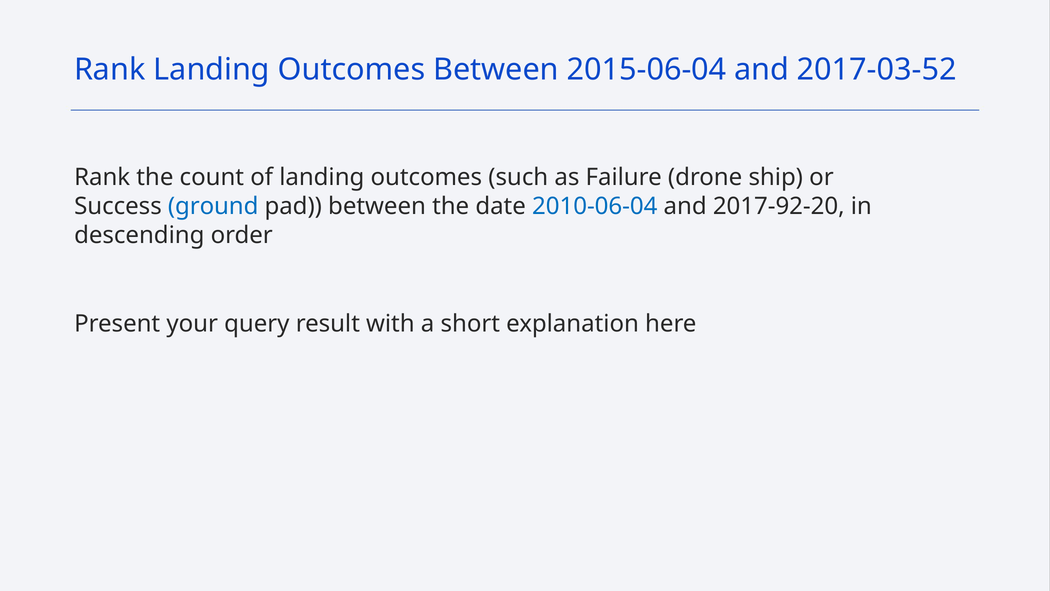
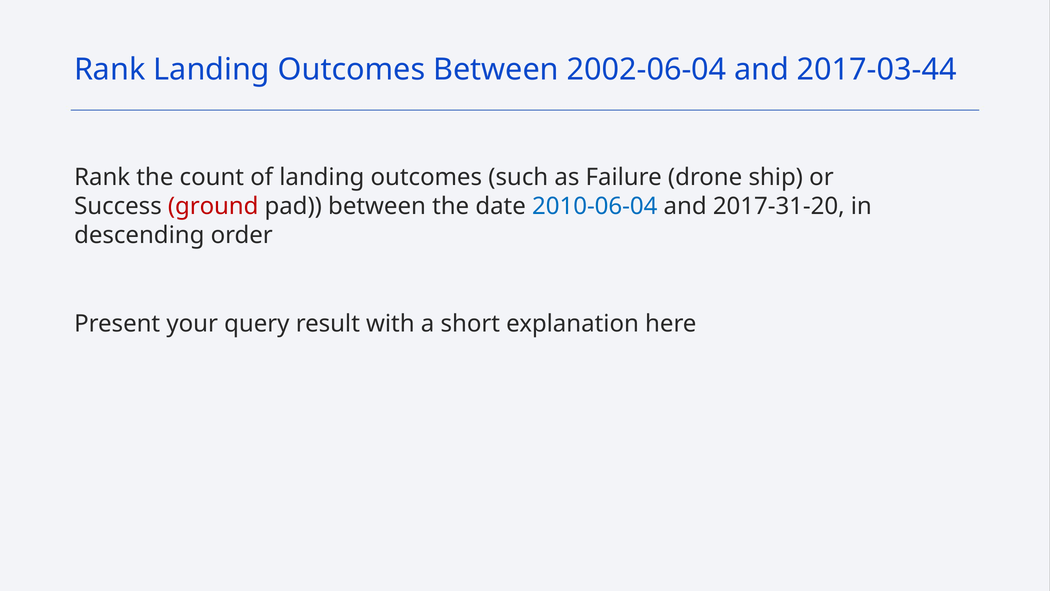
2015-06-04: 2015-06-04 -> 2002-06-04 (647, 70)
2017-03-52: 2017-03-52 -> 2017-03-44 (877, 70)
ground colour: blue -> red (213, 206)
2017-92-20: 2017-92-20 -> 2017-31-20 (779, 206)
